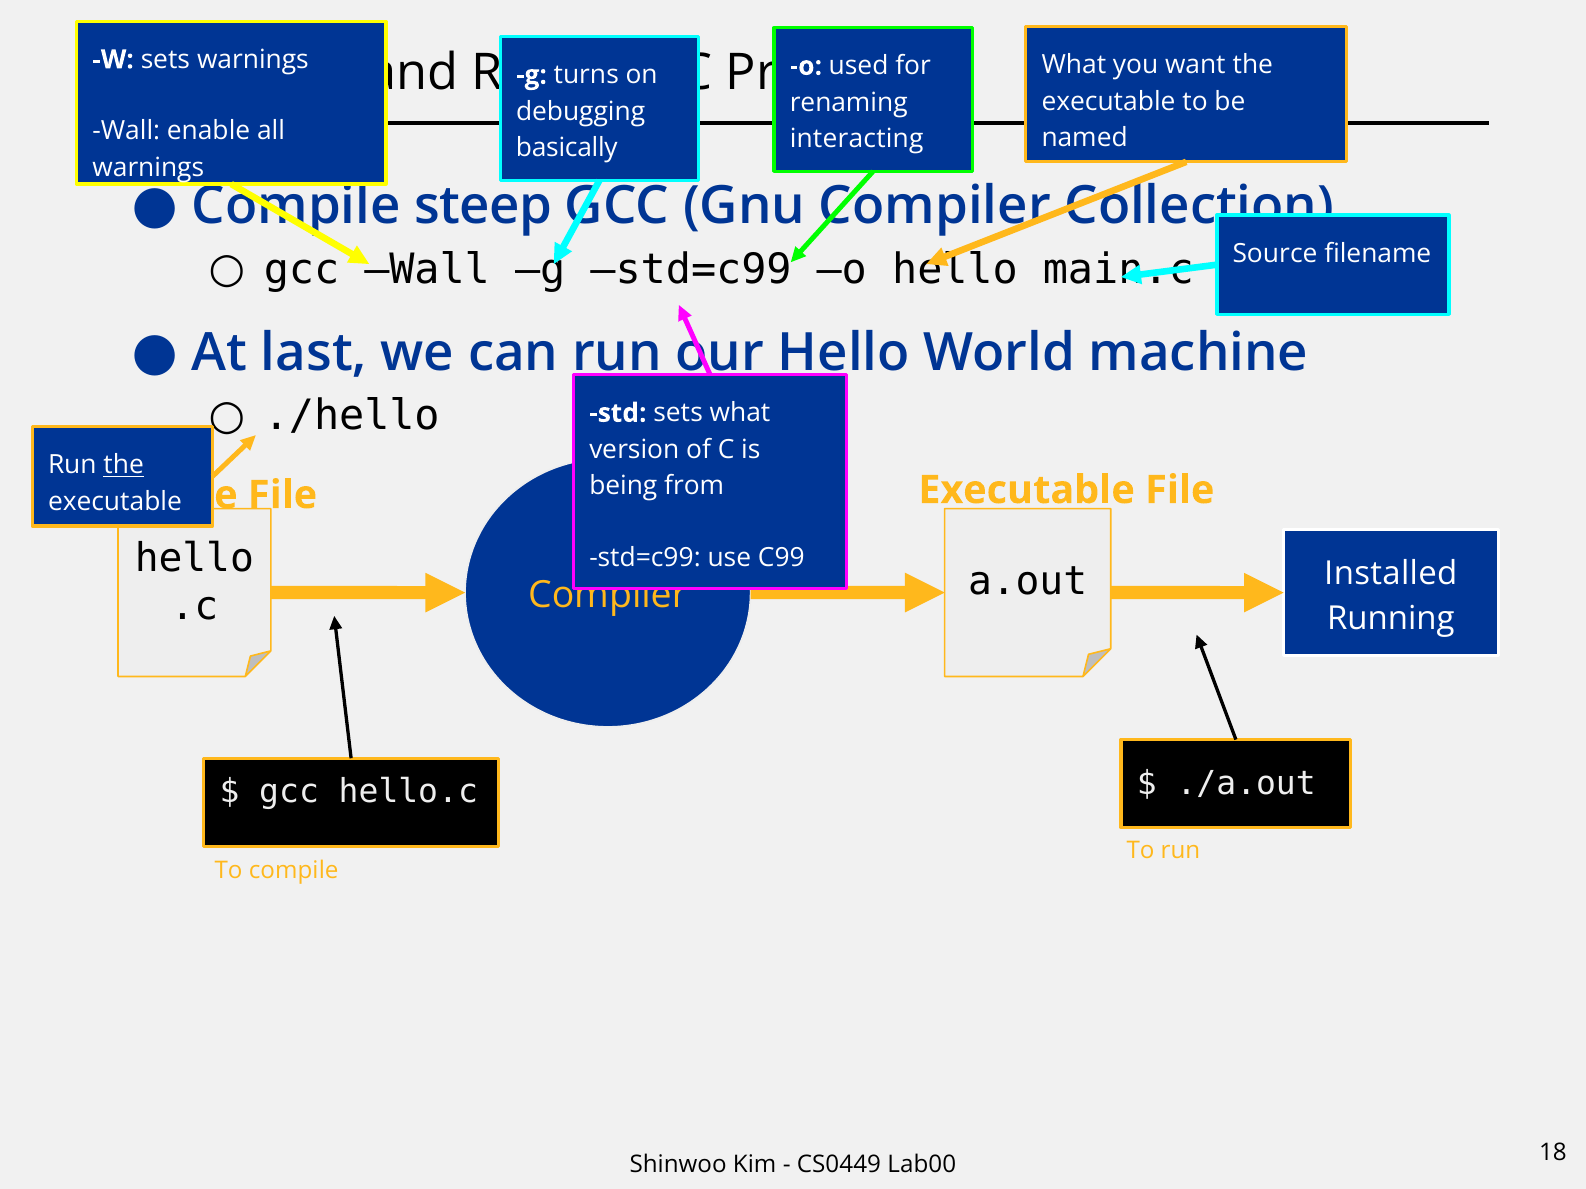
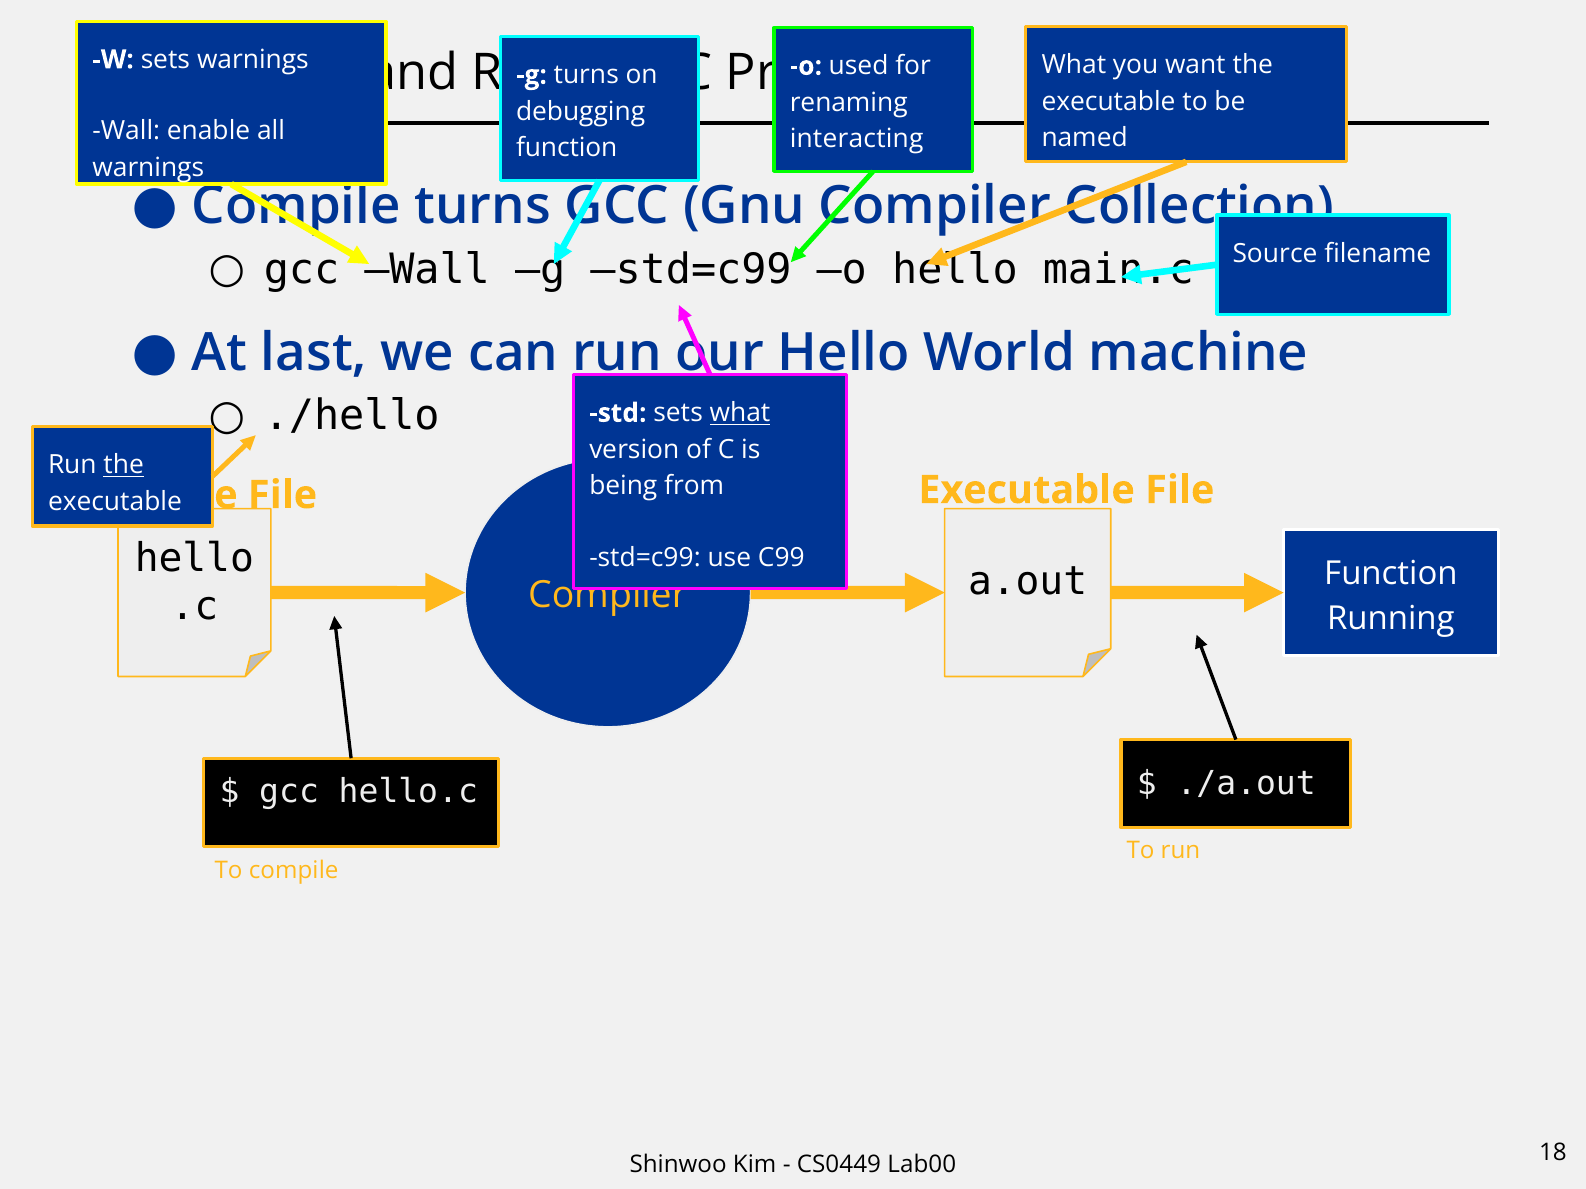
basically: basically -> function (567, 148)
steep: steep -> turns (483, 206)
what underline: none -> present (740, 413)
Installed: Installed -> Function (1391, 574)
